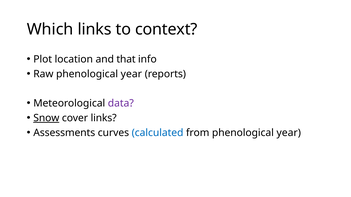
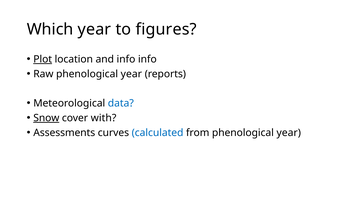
Which links: links -> year (94, 29)
context: context -> figures (166, 29)
Plot underline: none -> present (43, 59)
and that: that -> info (126, 59)
data colour: purple -> blue (121, 103)
cover links: links -> with (104, 118)
